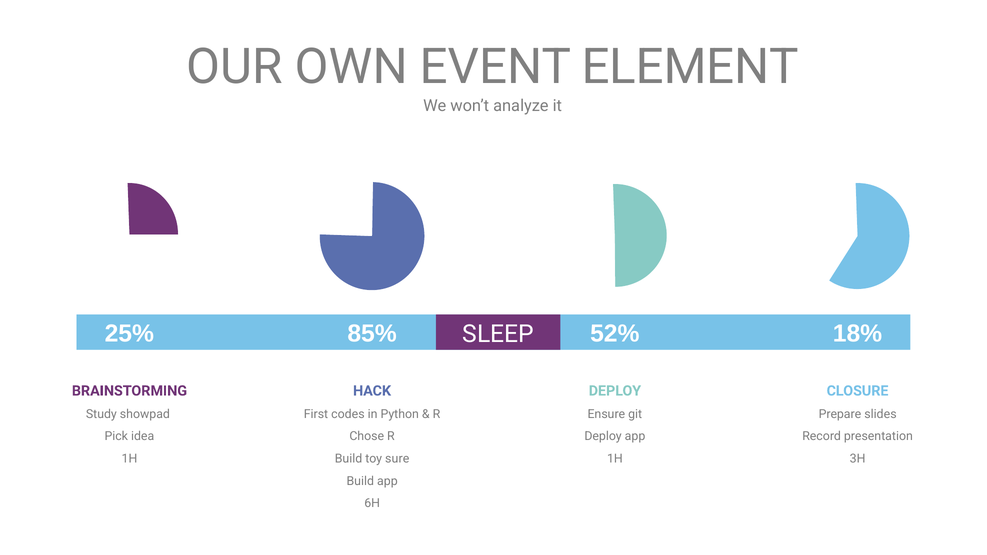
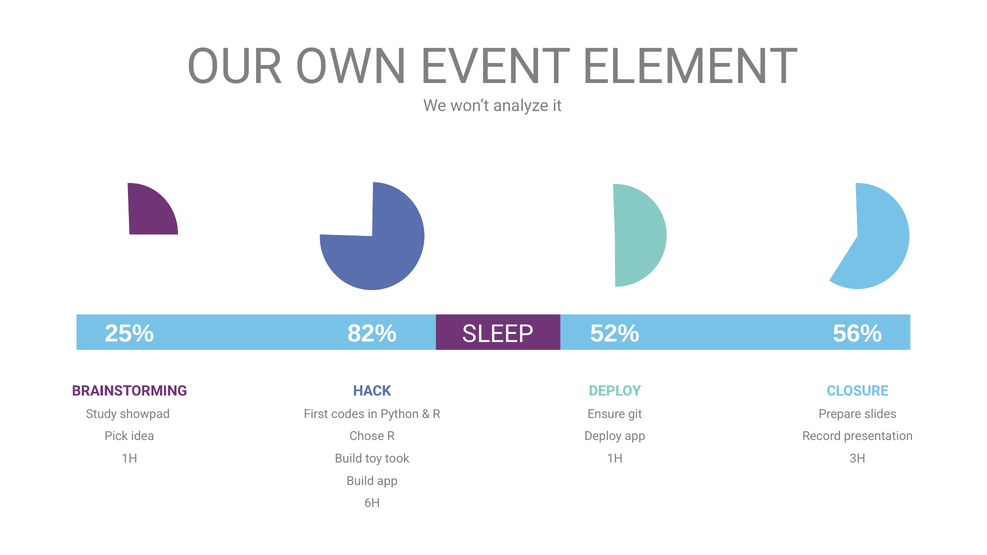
85%: 85% -> 82% (372, 334)
18%: 18% -> 56% (857, 334)
sure: sure -> took (397, 459)
